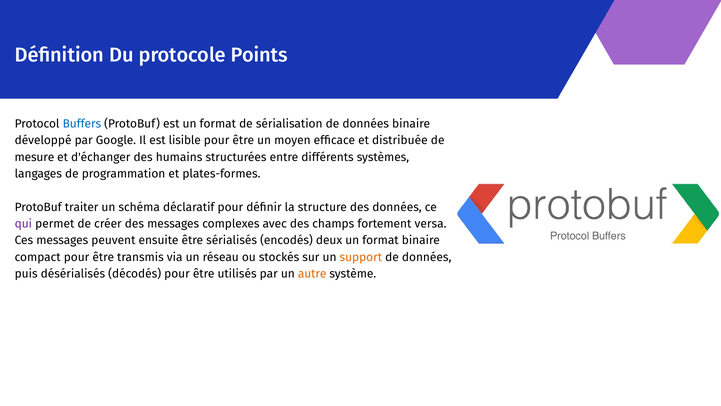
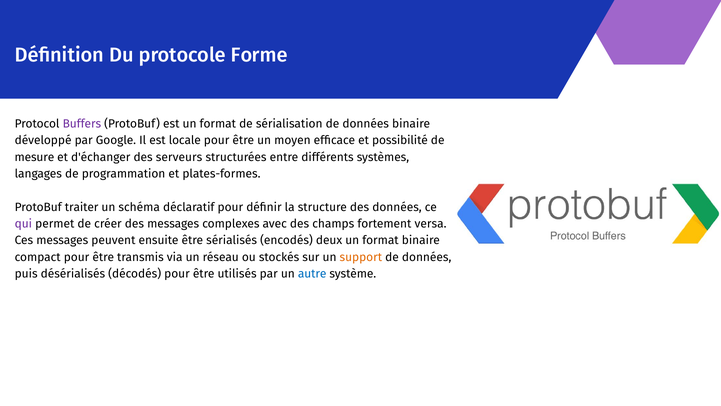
Points: Points -> Forme (259, 55)
Buffers colour: blue -> purple (82, 124)
lisible: lisible -> locale (185, 140)
distribuée: distribuée -> possibilité (400, 140)
humains: humains -> serveurs (179, 157)
autre colour: orange -> blue (312, 273)
